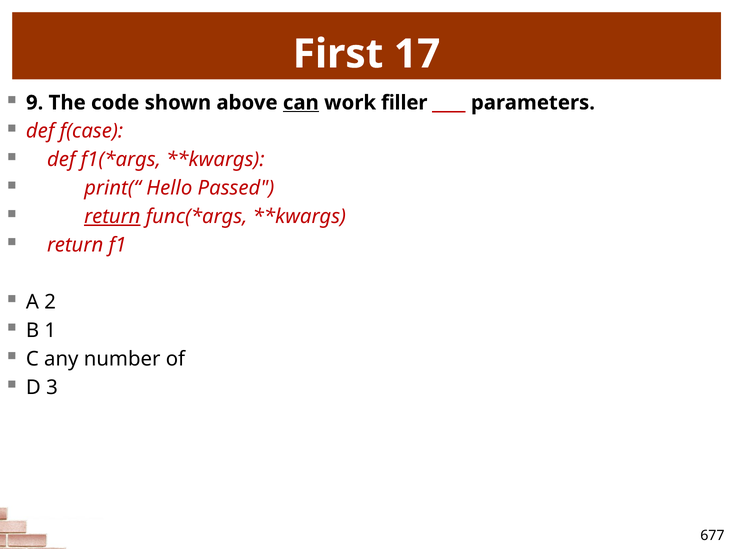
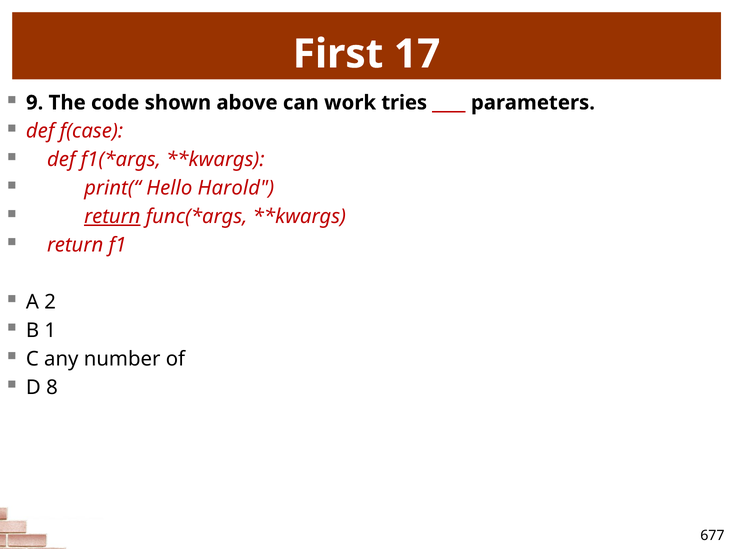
can underline: present -> none (301, 103)
filler: filler -> tries (404, 103)
Passed: Passed -> Harold (236, 188)
3: 3 -> 8 (52, 387)
